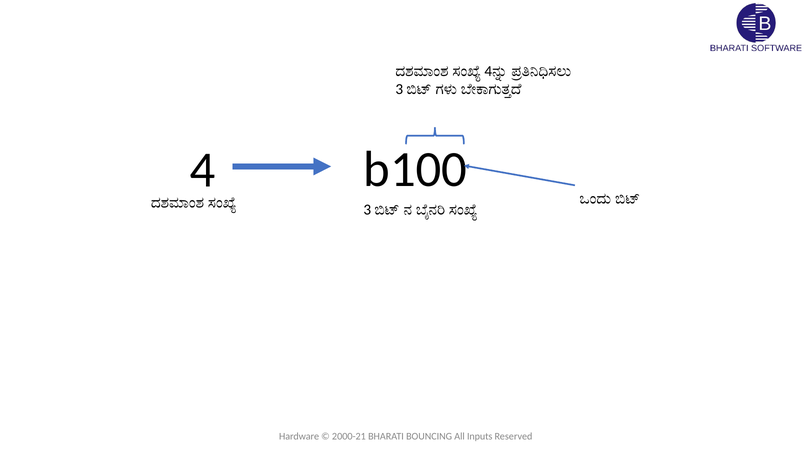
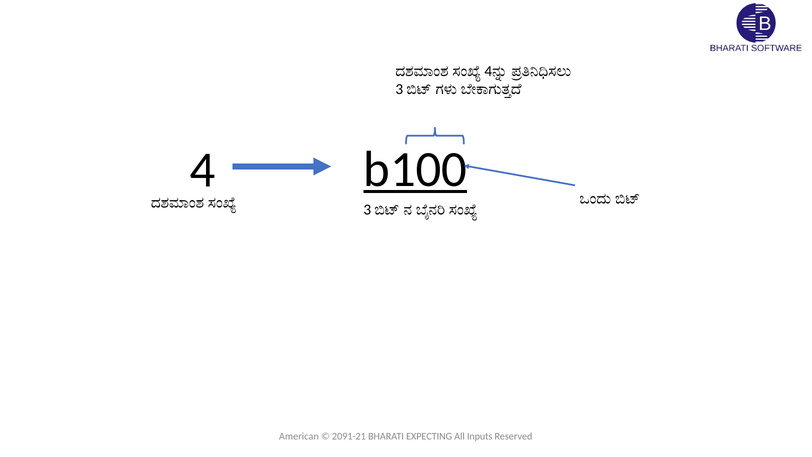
b100 underline: none -> present (415, 170)
Hardware: Hardware -> American (299, 436)
2000-21: 2000-21 -> 2091-21 (349, 436)
BOUNCING: BOUNCING -> EXPECTING (429, 436)
